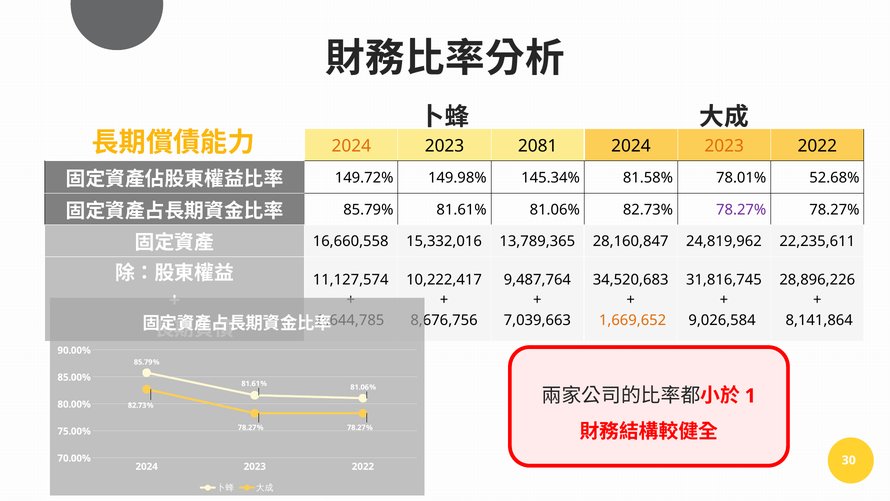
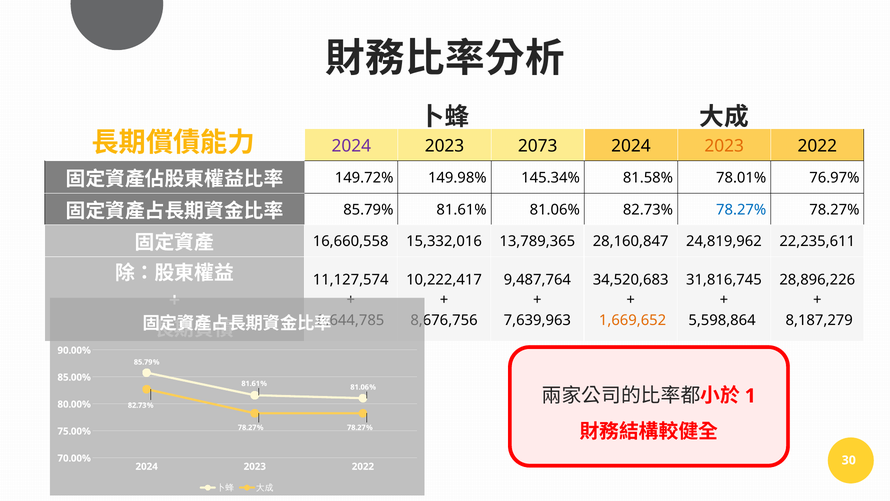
2024 colour: orange -> purple (351, 146)
2081: 2081 -> 2073 (538, 146)
52.68%: 52.68% -> 76.97% (834, 178)
78.27% colour: purple -> blue (741, 210)
7,039,663: 7,039,663 -> 7,639,963 (537, 320)
9,026,584: 9,026,584 -> 5,598,864 (722, 320)
8,141,864: 8,141,864 -> 8,187,279 (819, 320)
